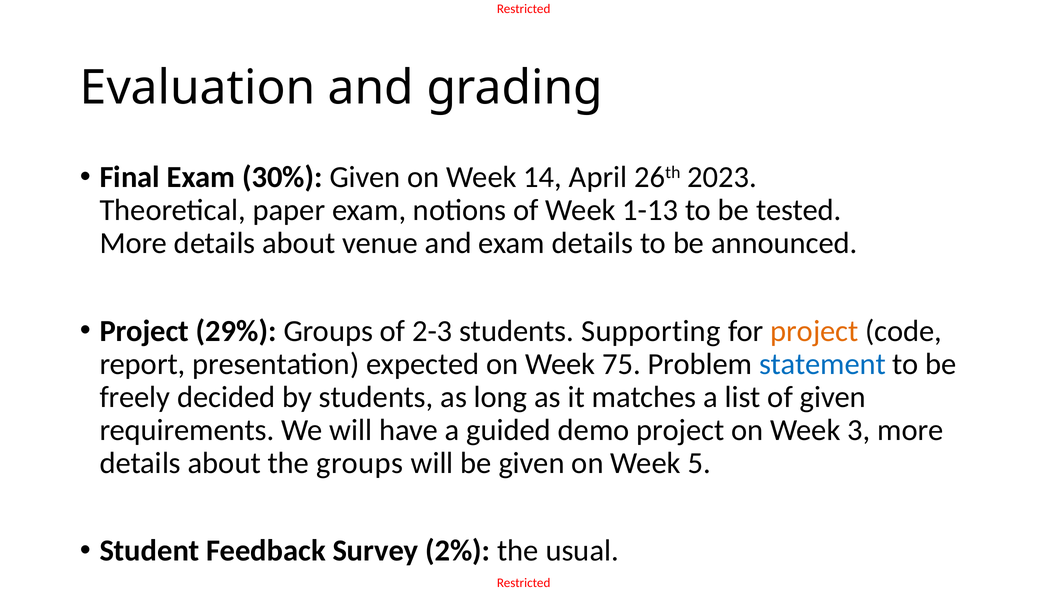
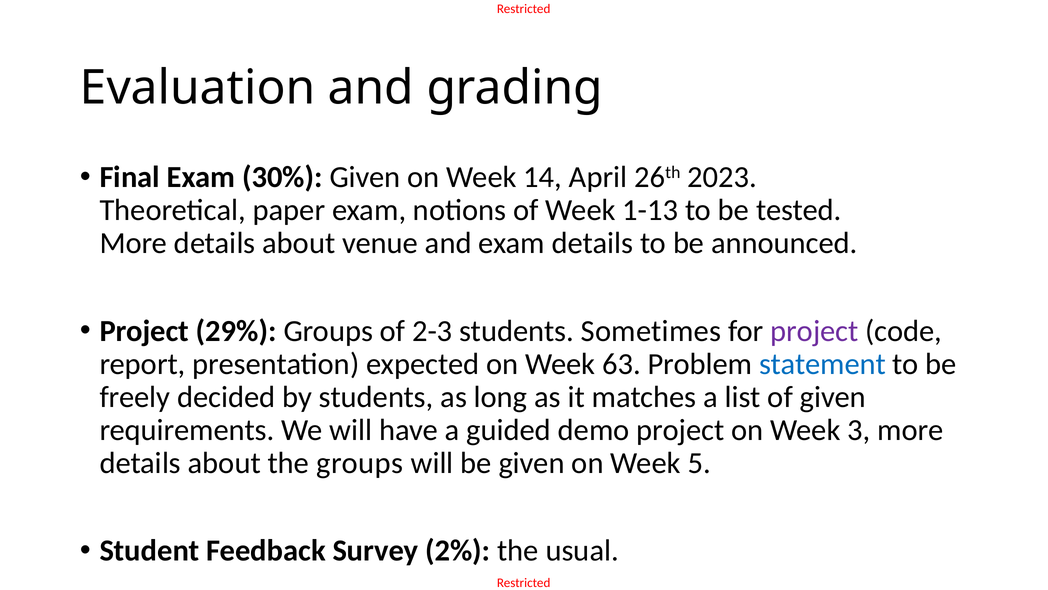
Supporting: Supporting -> Sometimes (651, 331)
project colour: orange -> purple (814, 331)
75: 75 -> 63 (622, 364)
